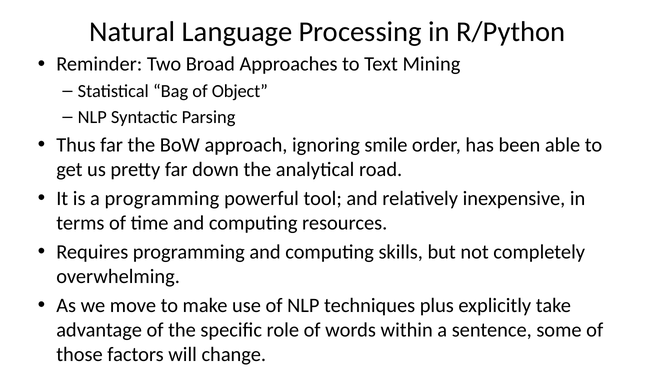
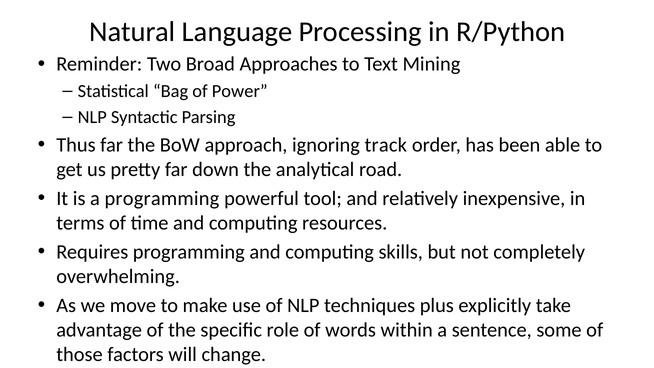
Object: Object -> Power (240, 91)
smile: smile -> track (386, 145)
